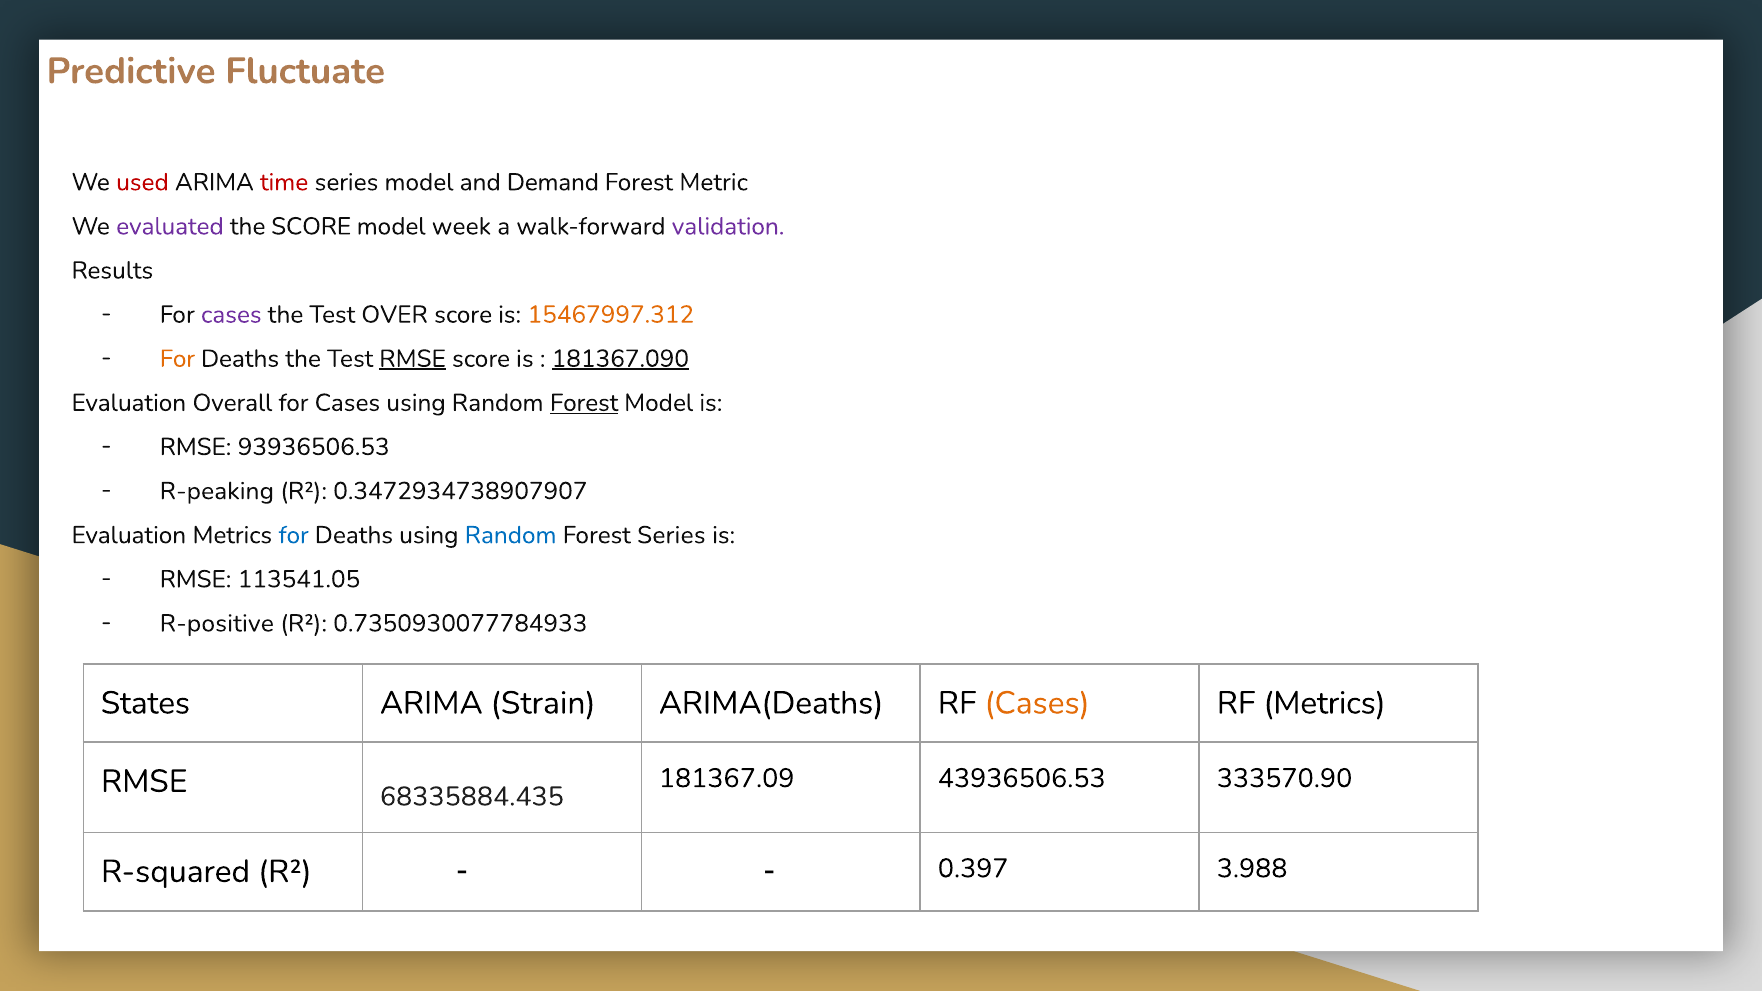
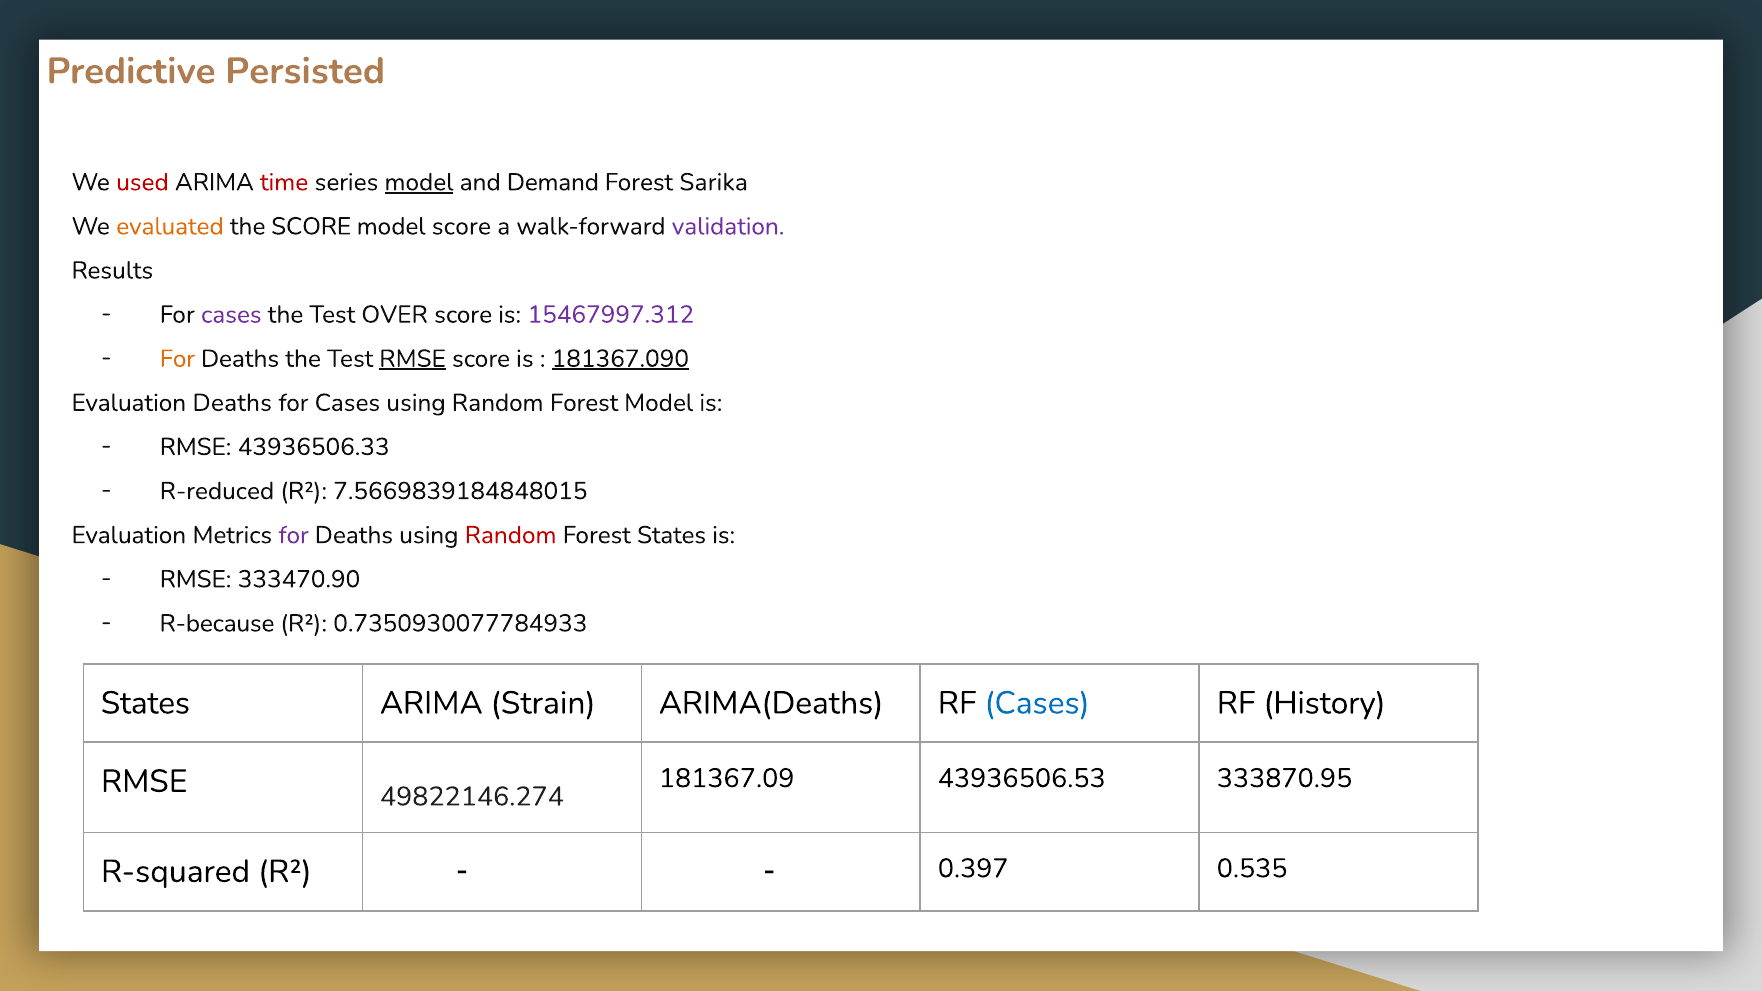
Fluctuate: Fluctuate -> Persisted (305, 71)
model underline: none -> present (419, 182)
Metric: Metric -> Sarika (714, 182)
evaluated colour: purple -> orange (170, 226)
model week: week -> score (461, 226)
15467997.312 colour: orange -> purple (611, 315)
Evaluation Overall: Overall -> Deaths (232, 403)
Forest underline: present -> none (584, 403)
93936506.53: 93936506.53 -> 43936506.33 (314, 447)
R-peaking: R-peaking -> R-reduced (217, 491)
0.3472934738907907: 0.3472934738907907 -> 7.5669839184848015 (460, 491)
for colour: blue -> purple (294, 535)
Random colour: blue -> red (511, 535)
Forest Series: Series -> States (672, 535)
113541.05: 113541.05 -> 333470.90 (299, 579)
R-positive: R-positive -> R-because (217, 623)
Cases colour: orange -> blue (1037, 703)
RF Metrics: Metrics -> History (1325, 703)
333570.90: 333570.90 -> 333870.95 (1285, 778)
68335884.435: 68335884.435 -> 49822146.274 (472, 797)
3.988: 3.988 -> 0.535 (1252, 869)
